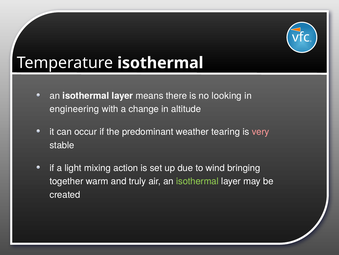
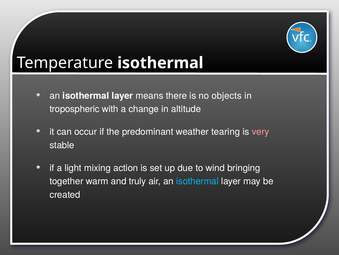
looking: looking -> objects (227, 95)
engineering: engineering -> tropospheric (75, 109)
isothermal colour: light green -> light blue (197, 181)
